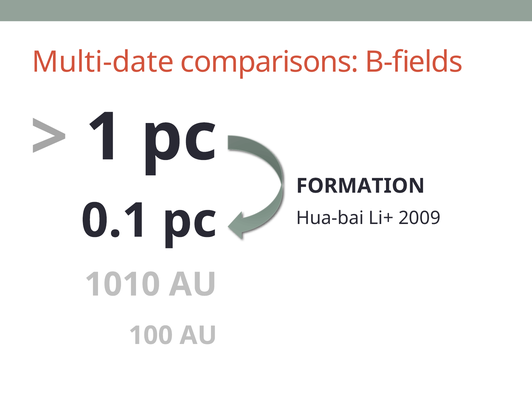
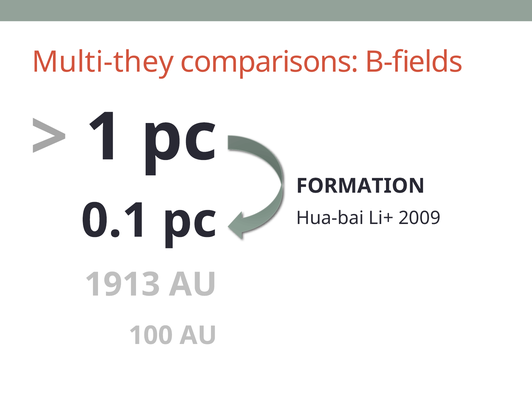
Multi-date: Multi-date -> Multi-they (103, 62)
1010: 1010 -> 1913 (122, 285)
